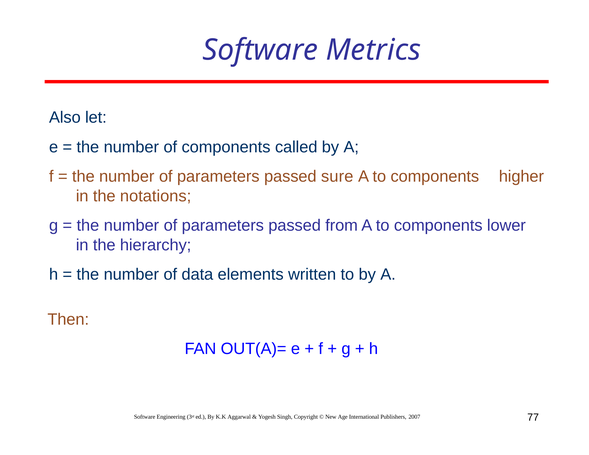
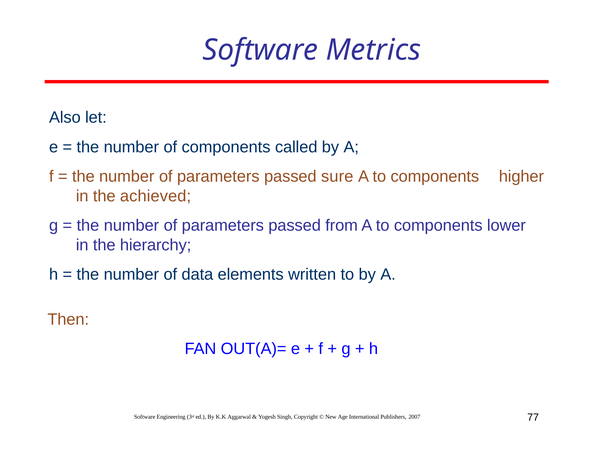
notations: notations -> achieved (156, 196)
